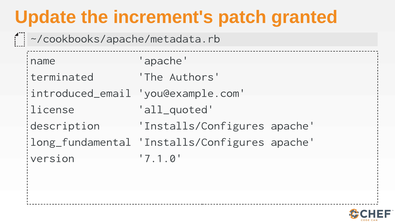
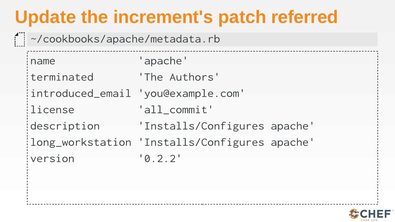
granted: granted -> referred (305, 17)
all_quoted: all_quoted -> all_commit (176, 109)
long_fundamental: long_fundamental -> long_workstation (81, 142)
7.1.0: 7.1.0 -> 0.2.2 (160, 158)
